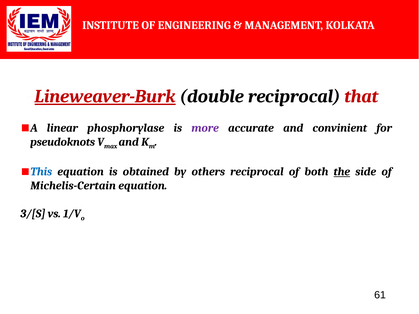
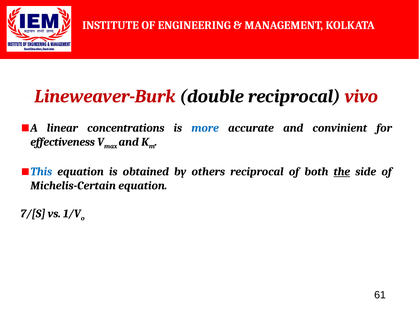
Lineweaver-Burk underline: present -> none (105, 96)
that: that -> vivo (362, 96)
phosphorylase: phosphorylase -> concentrations (126, 128)
more colour: purple -> blue (205, 128)
pseudoknots: pseudoknots -> effectiveness (63, 142)
3/[S: 3/[S -> 7/[S (33, 214)
